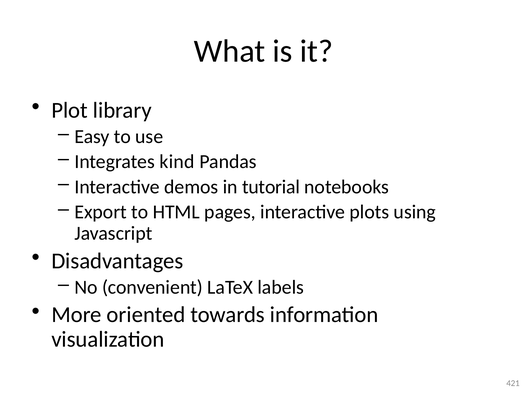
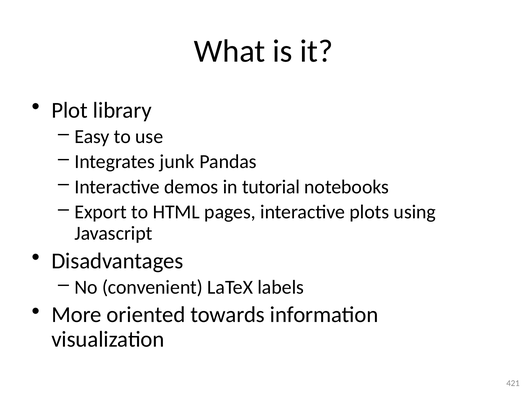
kind: kind -> junk (177, 161)
